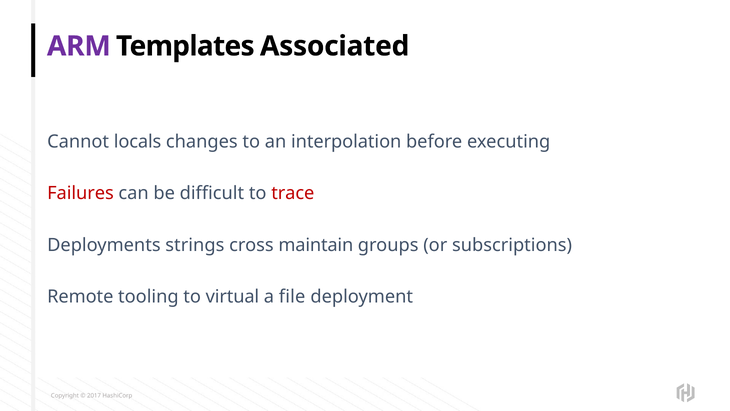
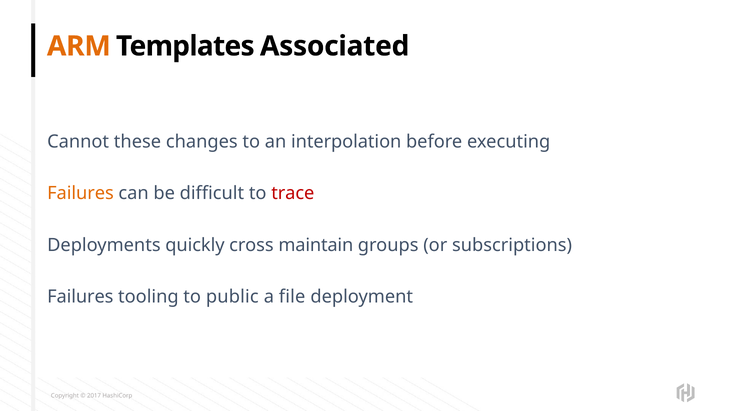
ARM colour: purple -> orange (79, 46)
locals: locals -> these (137, 142)
Failures colour: red -> orange (80, 193)
strings: strings -> quickly (195, 245)
Remote: Remote -> Failures (80, 296)
virtual: virtual -> public (232, 296)
